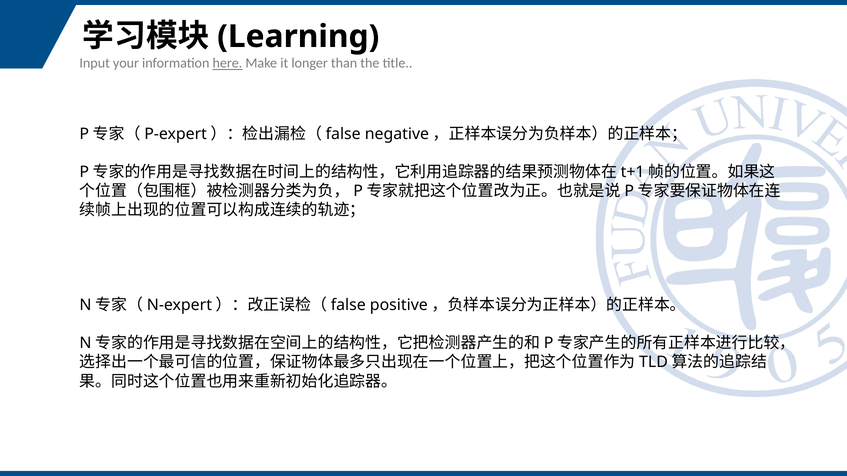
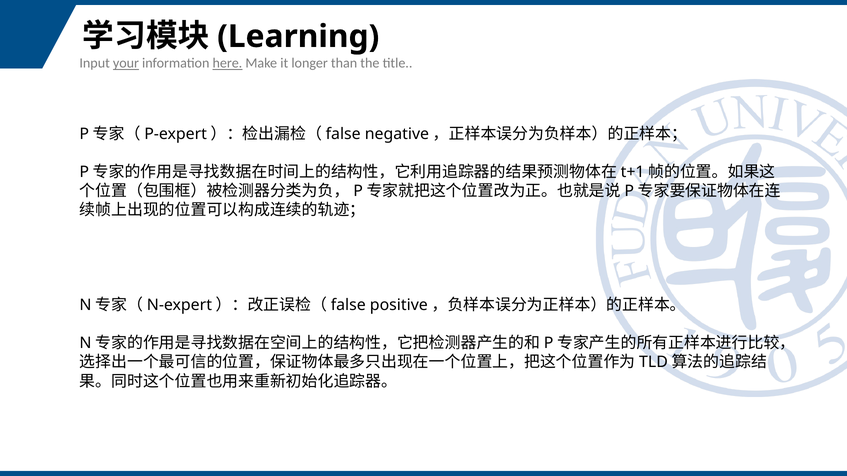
your underline: none -> present (126, 63)
